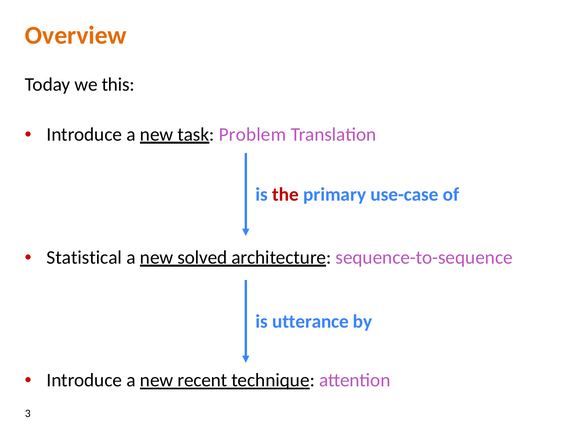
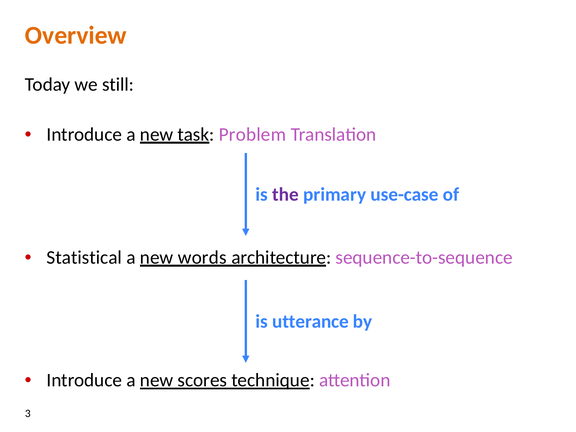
this: this -> still (118, 85)
the colour: red -> purple (286, 195)
solved: solved -> words (202, 257)
recent: recent -> scores (202, 380)
